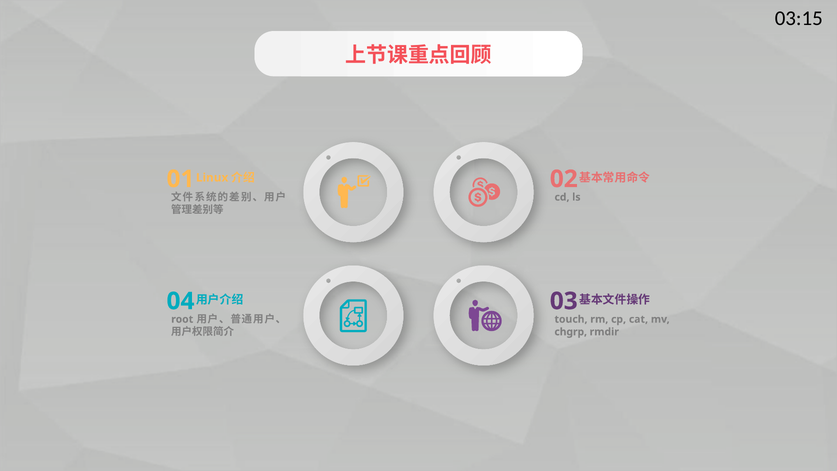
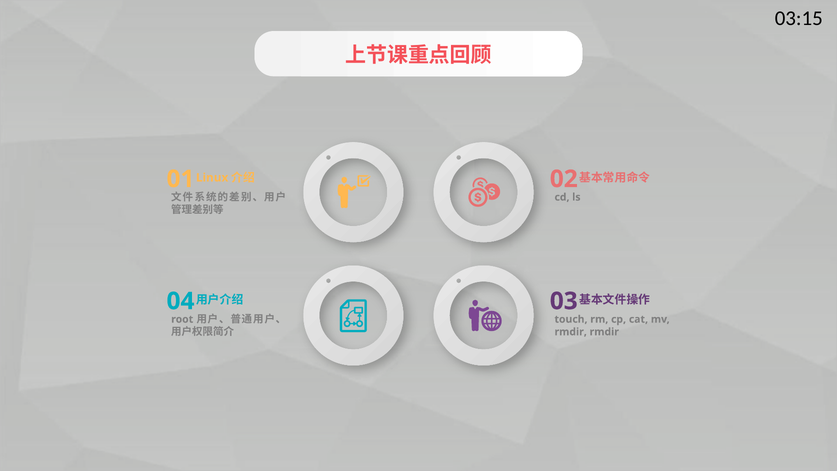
chgrp: chgrp -> rmdir (571, 332)
